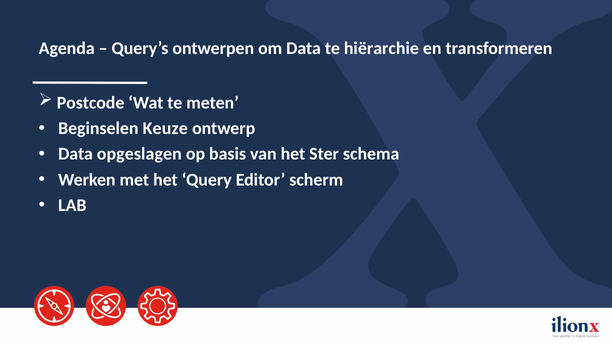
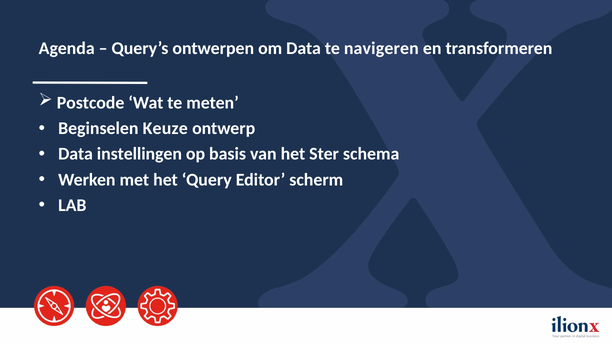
hiërarchie: hiërarchie -> navigeren (381, 48)
opgeslagen: opgeslagen -> instellingen (139, 154)
